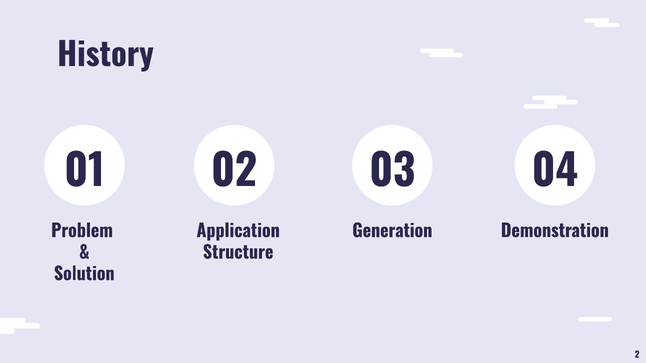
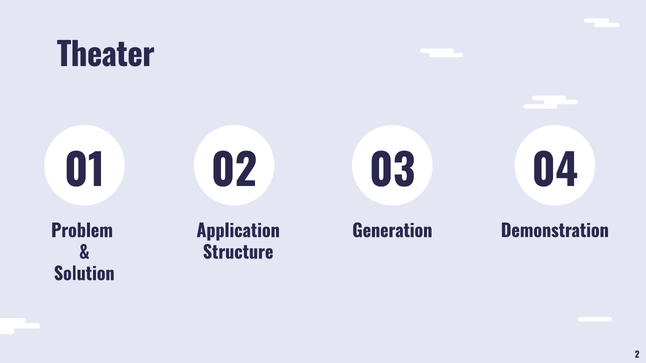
History: History -> Theater (106, 55)
